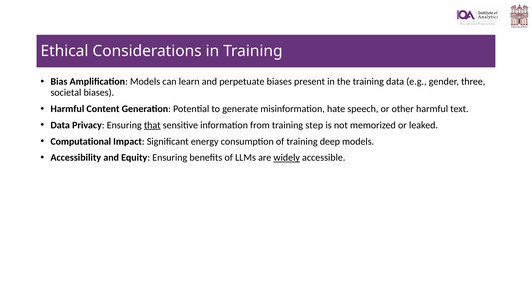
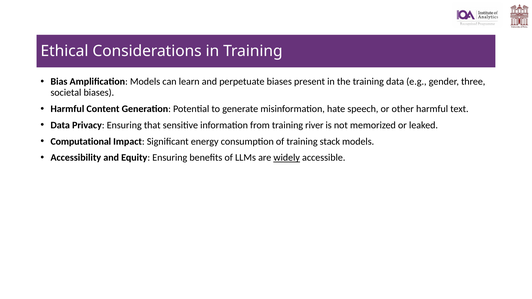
that underline: present -> none (152, 125)
step: step -> river (314, 125)
deep: deep -> stack (330, 142)
